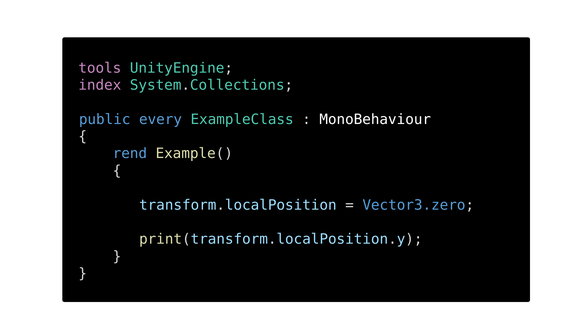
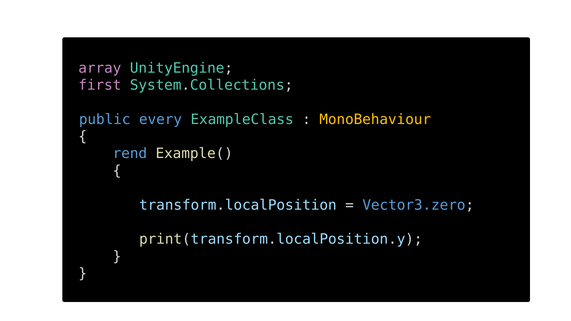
tools: tools -> array (100, 68)
index: index -> first (100, 85)
MonoBehaviour colour: white -> yellow (375, 119)
